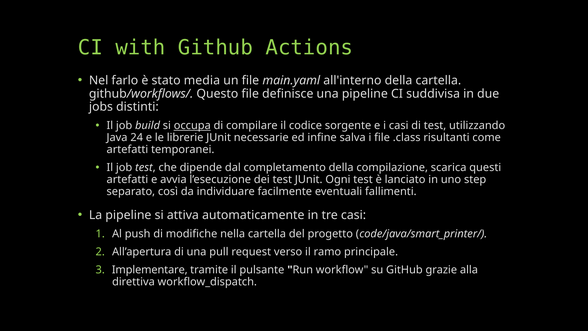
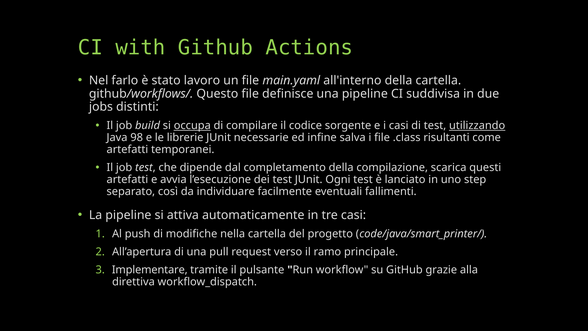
media: media -> lavoro (202, 80)
utilizzando underline: none -> present (477, 126)
24: 24 -> 98 (137, 137)
